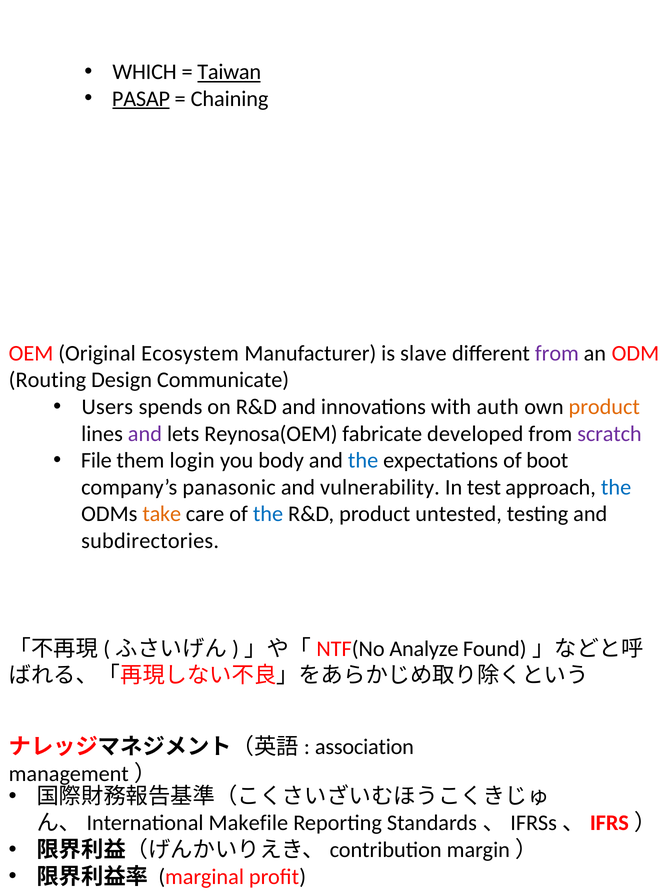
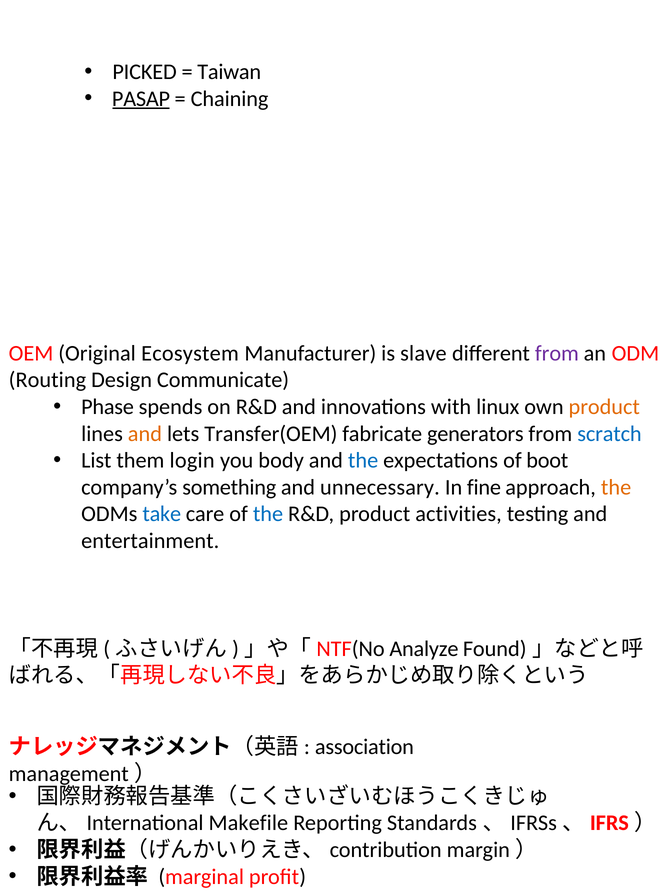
WHICH: WHICH -> PICKED (145, 72)
Taiwan underline: present -> none (229, 72)
Users: Users -> Phase (108, 406)
auth: auth -> linux (498, 406)
and colour: purple -> orange (145, 433)
Reynosa(OEM: Reynosa(OEM -> Transfer(OEM (271, 433)
developed: developed -> generators (475, 433)
scratch colour: purple -> blue (609, 433)
File: File -> List (96, 460)
panasonic: panasonic -> something (229, 487)
vulnerability: vulnerability -> unnecessary (380, 487)
test: test -> fine (484, 487)
the colour: blue -> orange (616, 487)
take colour: orange -> blue (162, 513)
untested: untested -> activities (459, 513)
subdirectories: subdirectories -> entertainment (150, 540)
